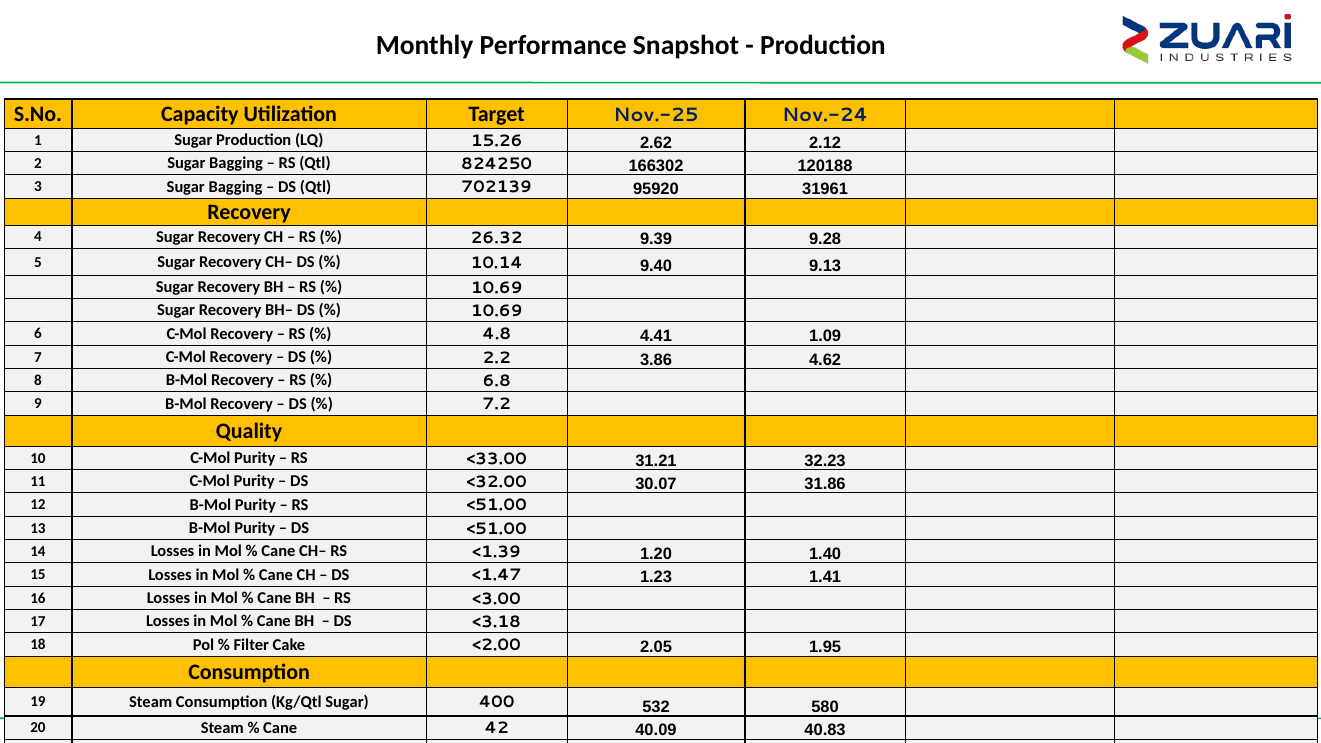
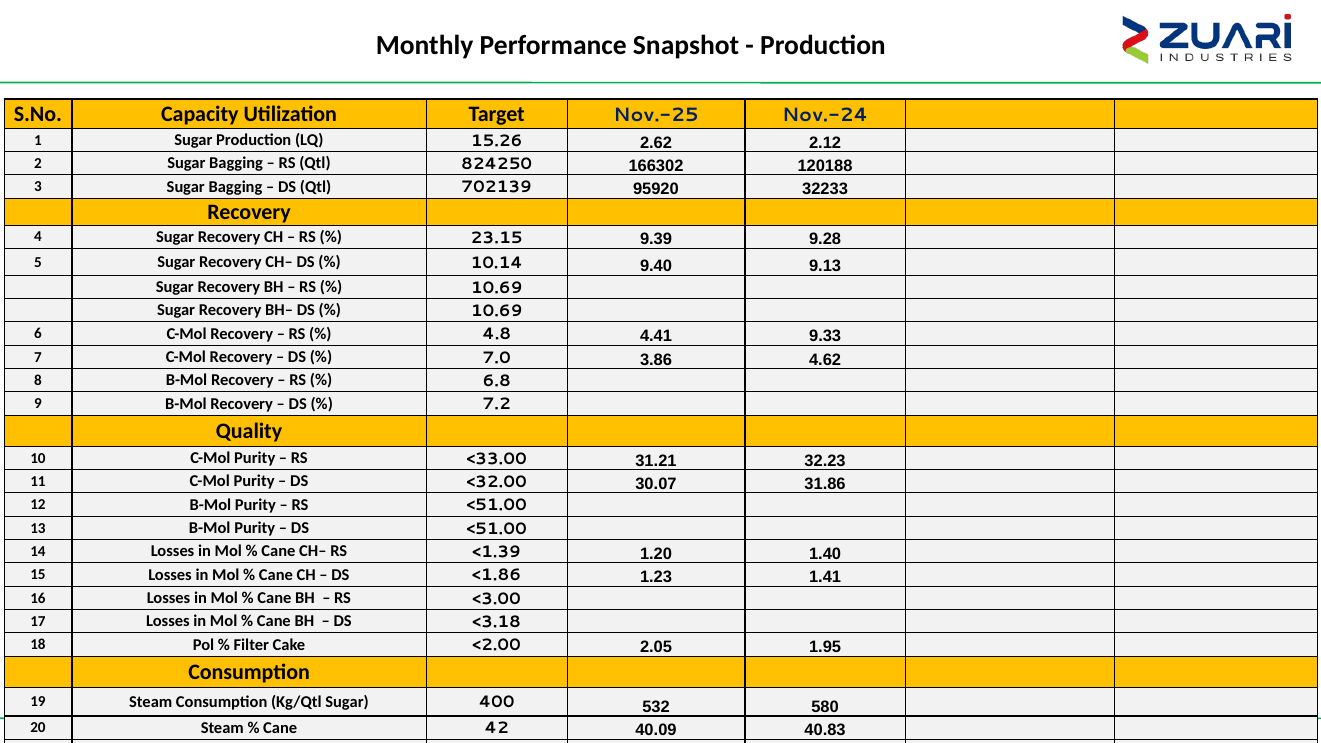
31961: 31961 -> 32233 (825, 189)
26.32: 26.32 -> 23.15 (497, 238)
1.09: 1.09 -> 9.33 (825, 336)
2.2: 2.2 -> 7.0 (497, 358)
<1.47: <1.47 -> <1.86 (497, 575)
